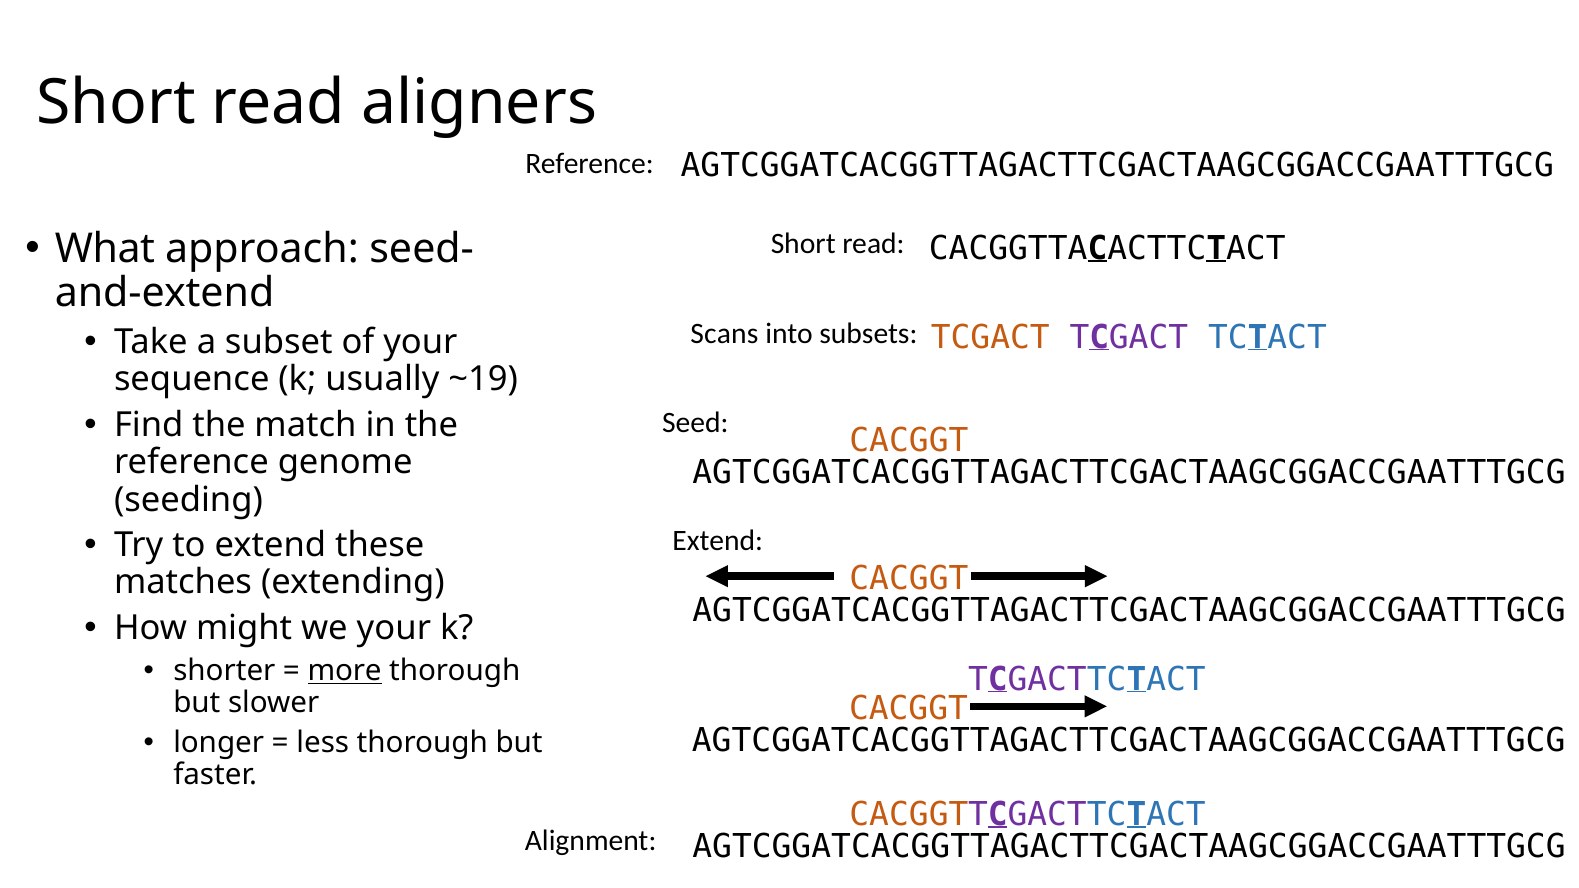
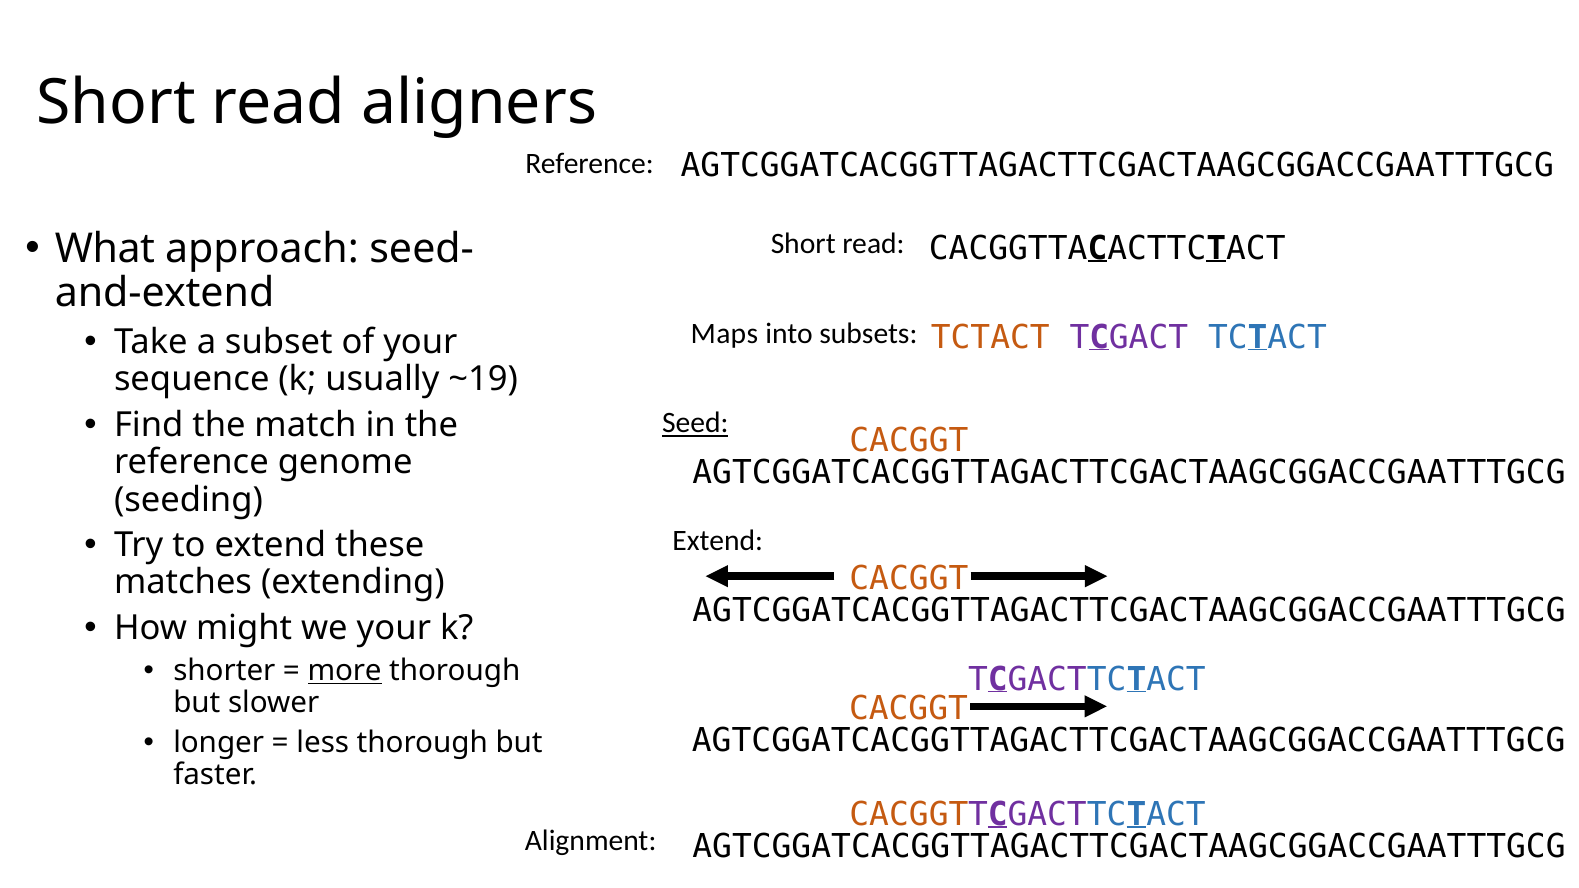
Scans: Scans -> Maps (724, 334)
TCGACT: TCGACT -> TCTACT (990, 338)
Seed underline: none -> present (695, 423)
